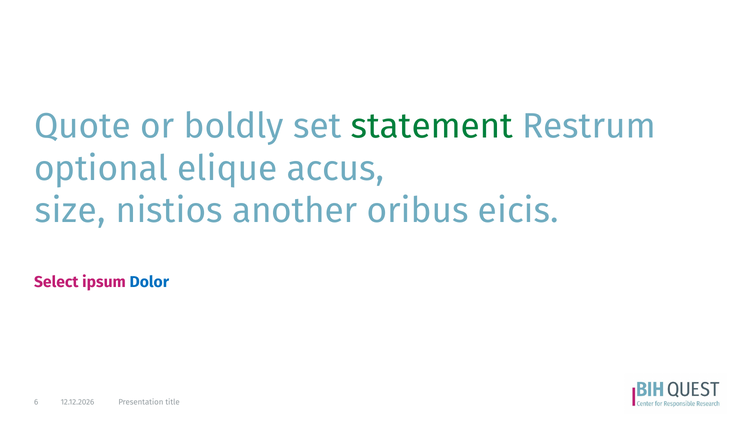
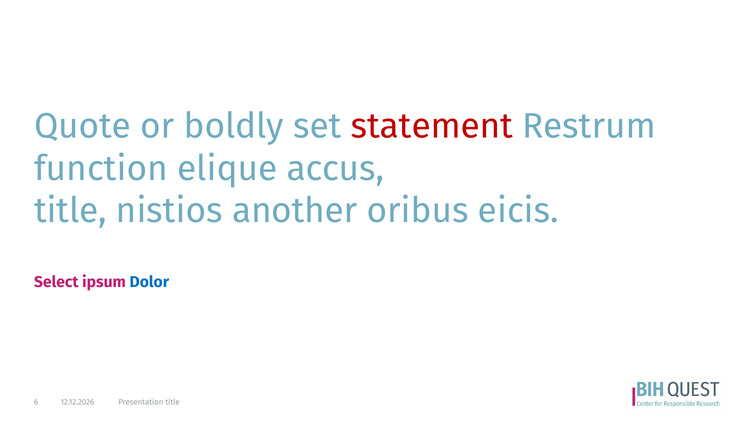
statement colour: green -> red (432, 126)
optional: optional -> function (101, 168)
size: size -> title (70, 211)
